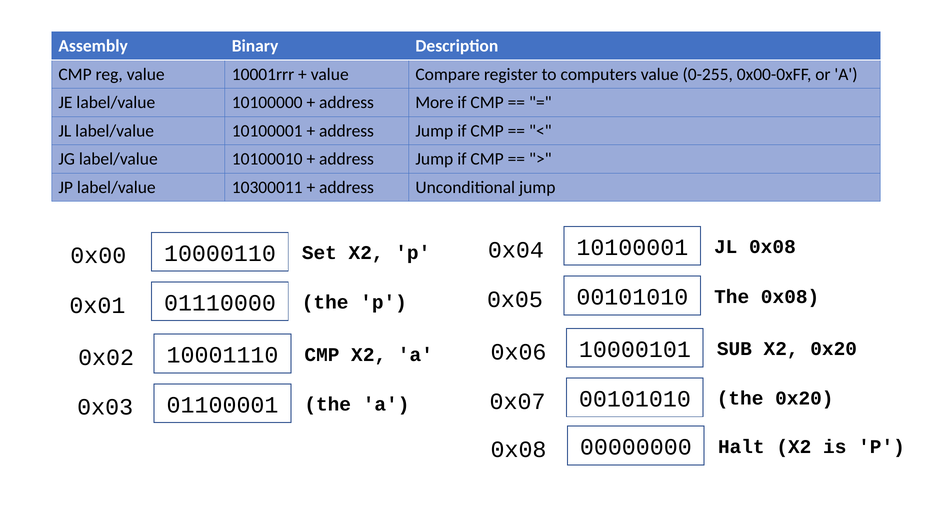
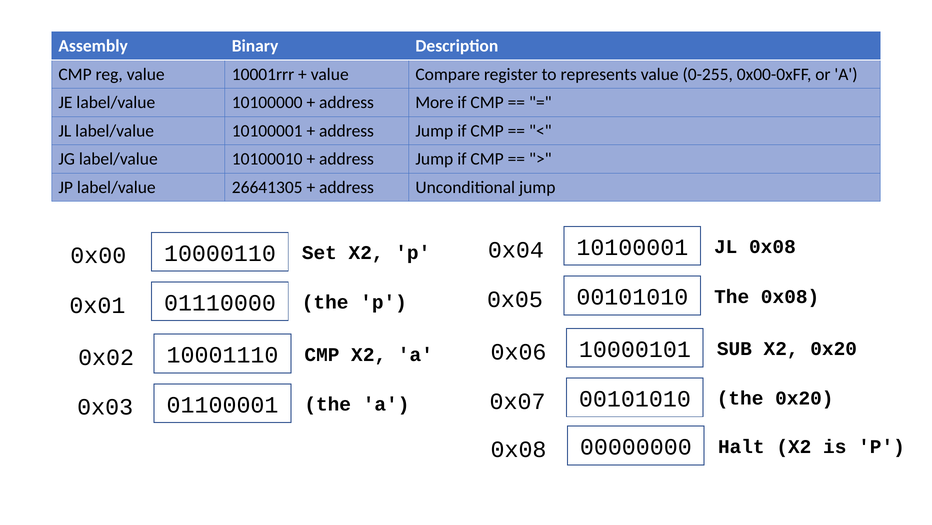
computers: computers -> represents (599, 74)
10300011: 10300011 -> 26641305 (267, 187)
